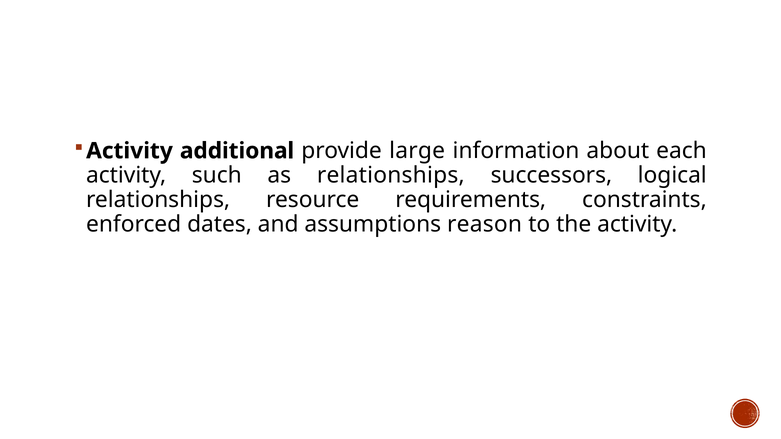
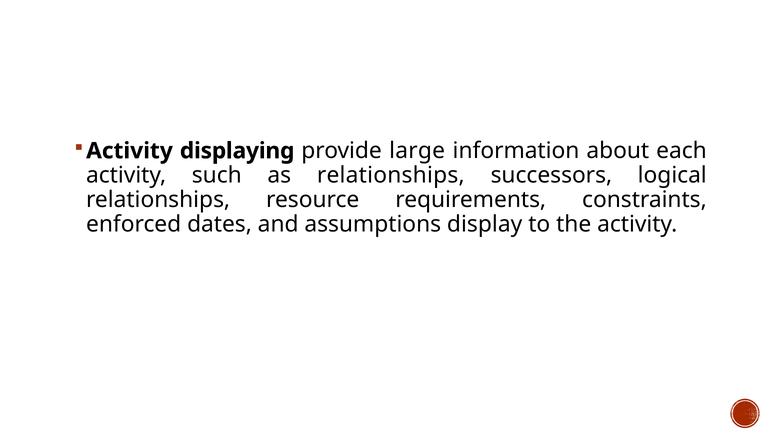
additional: additional -> displaying (237, 151)
reason: reason -> display (485, 225)
